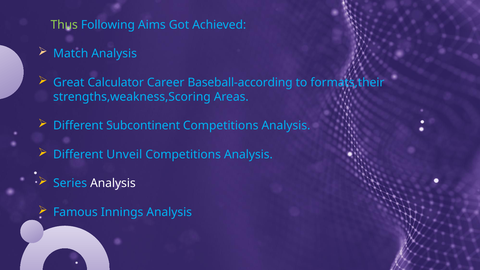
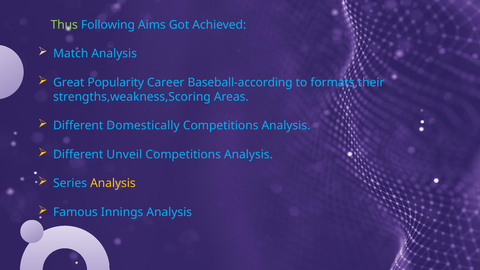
Calculator: Calculator -> Popularity (116, 82)
Subcontinent: Subcontinent -> Domestically (143, 126)
Analysis colour: white -> yellow (113, 183)
